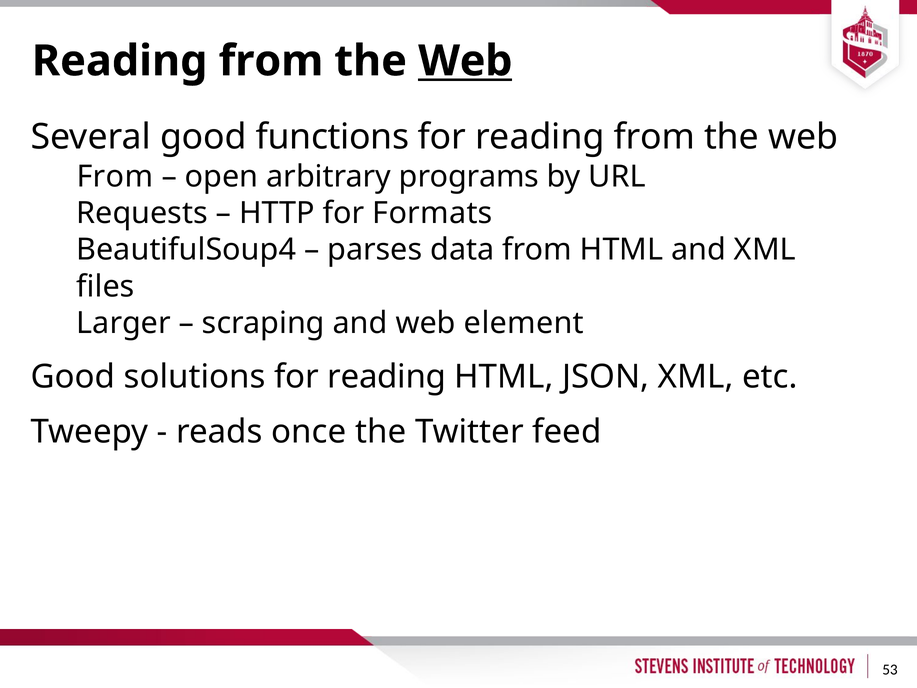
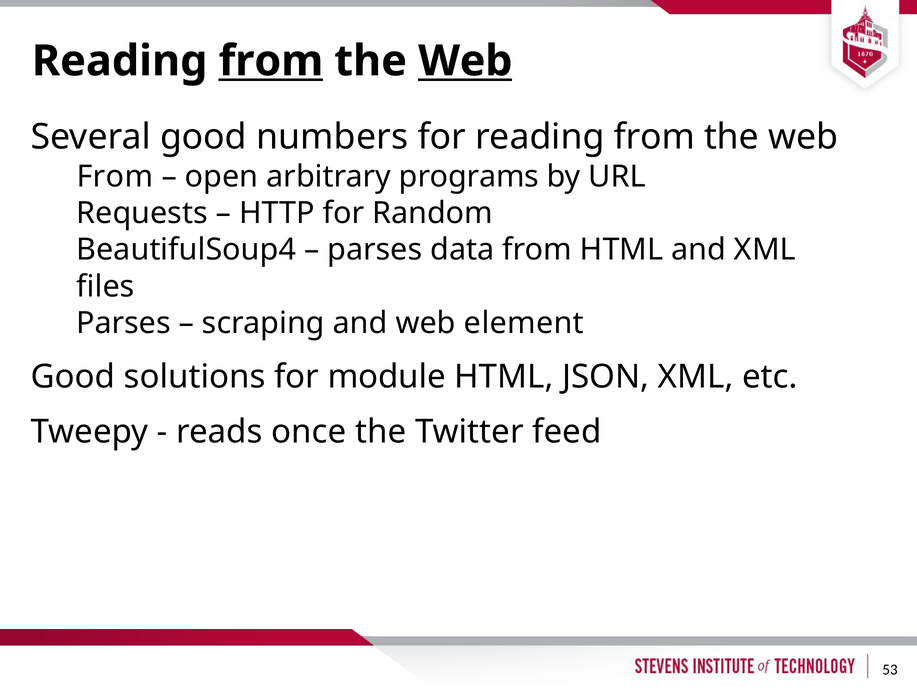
from underline: none -> present (271, 61)
functions: functions -> numbers (332, 137)
Formats: Formats -> Random (433, 213)
Larger: Larger -> Parses (124, 323)
solutions for reading: reading -> module (387, 377)
